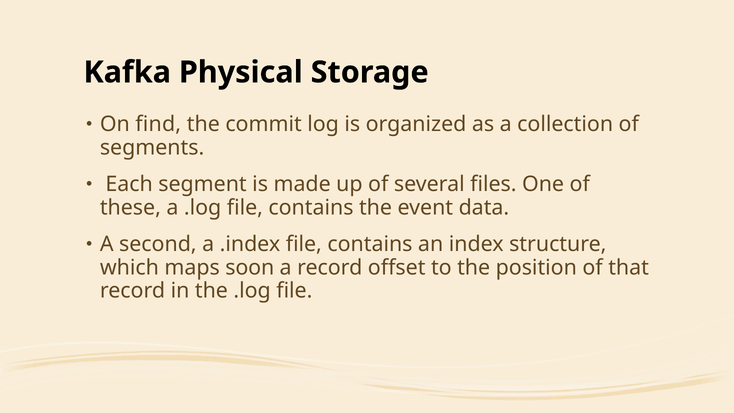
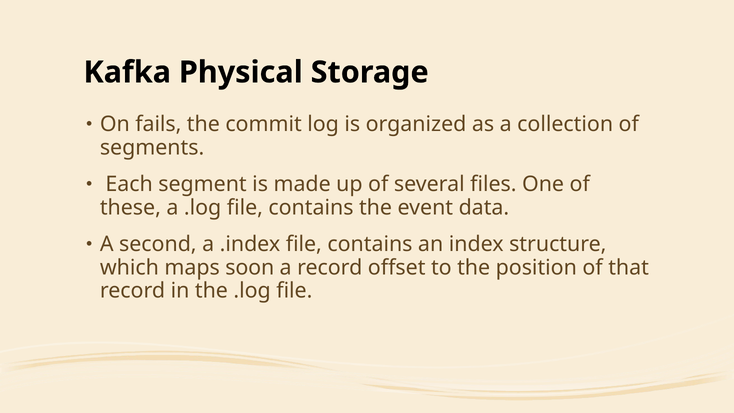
find: find -> fails (158, 124)
